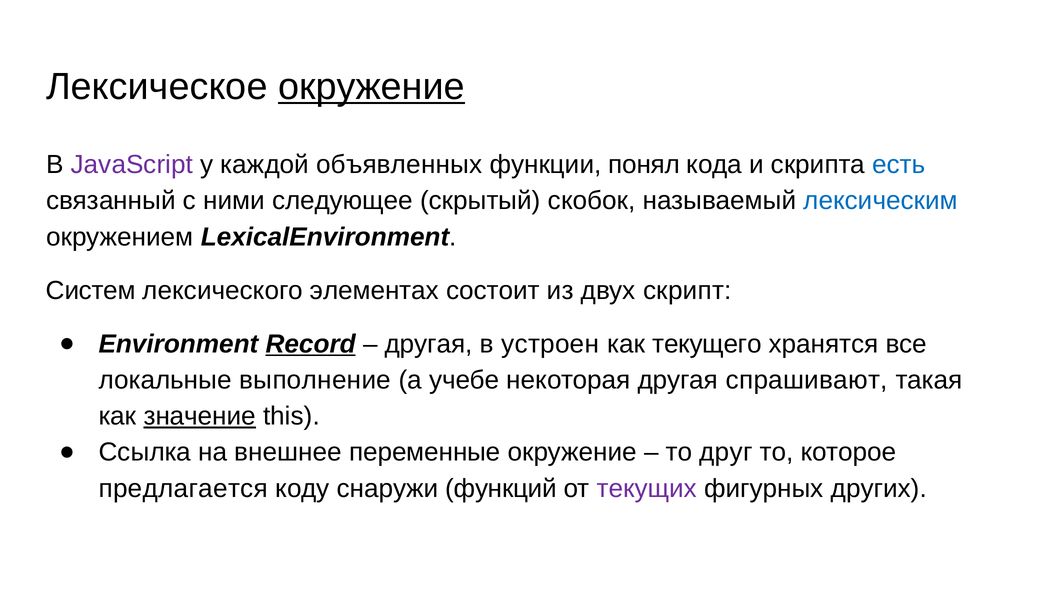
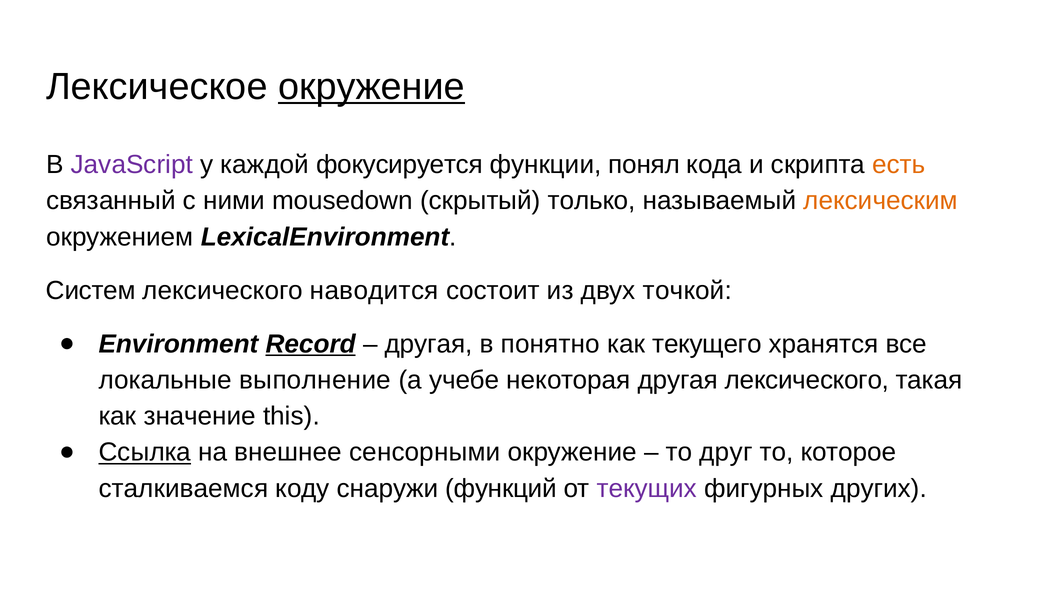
объявленных: объявленных -> фокусируется (399, 165)
есть colour: blue -> orange (899, 165)
следующее: следующее -> mousedown (343, 201)
скобок: скобок -> только (592, 201)
лексическим colour: blue -> orange (881, 201)
элементах: элементах -> наводится (374, 290)
скрипт: скрипт -> точкой (687, 290)
устроен: устроен -> понятно (550, 344)
другая спрашивают: спрашивают -> лексического (807, 380)
значение underline: present -> none (200, 416)
Ссылка underline: none -> present (145, 452)
переменные: переменные -> сенсорными (425, 452)
предлагается: предлагается -> сталкиваемся (183, 488)
